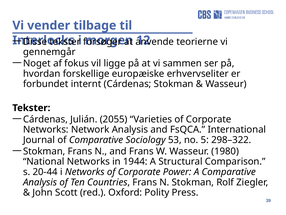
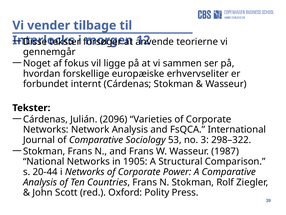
2055: 2055 -> 2096 (114, 119)
5: 5 -> 3 (205, 140)
1980: 1980 -> 1987 (225, 151)
1944: 1944 -> 1905 (135, 161)
